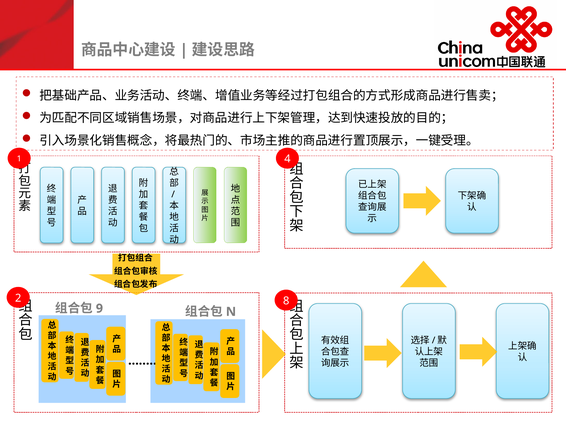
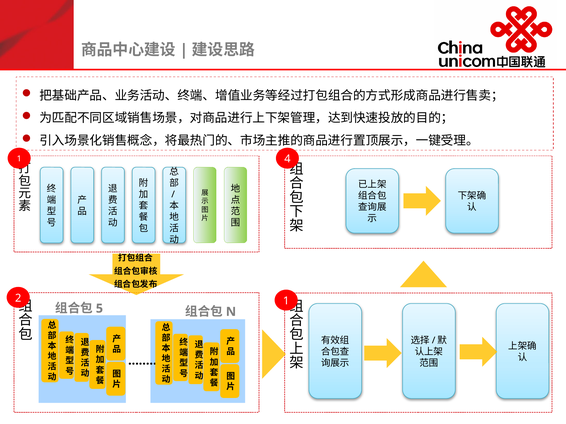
2 8: 8 -> 1 (286, 301)
9: 9 -> 5 (99, 309)
